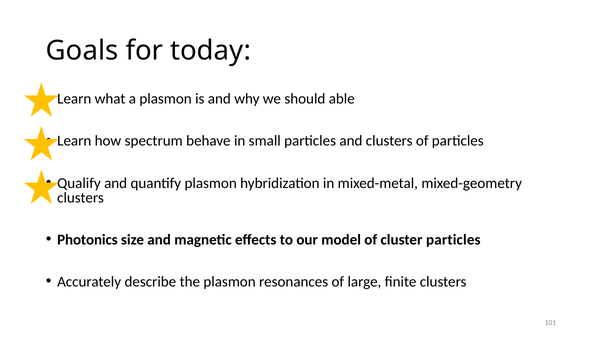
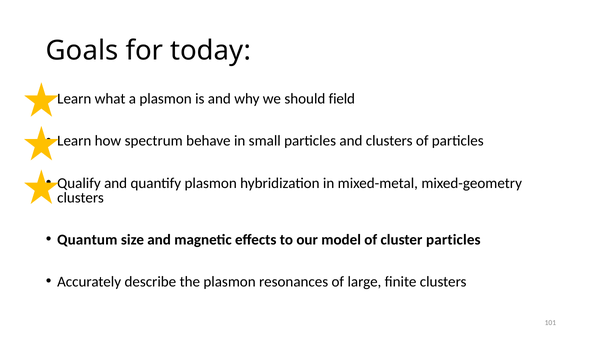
able: able -> field (342, 99)
Photonics: Photonics -> Quantum (87, 240)
